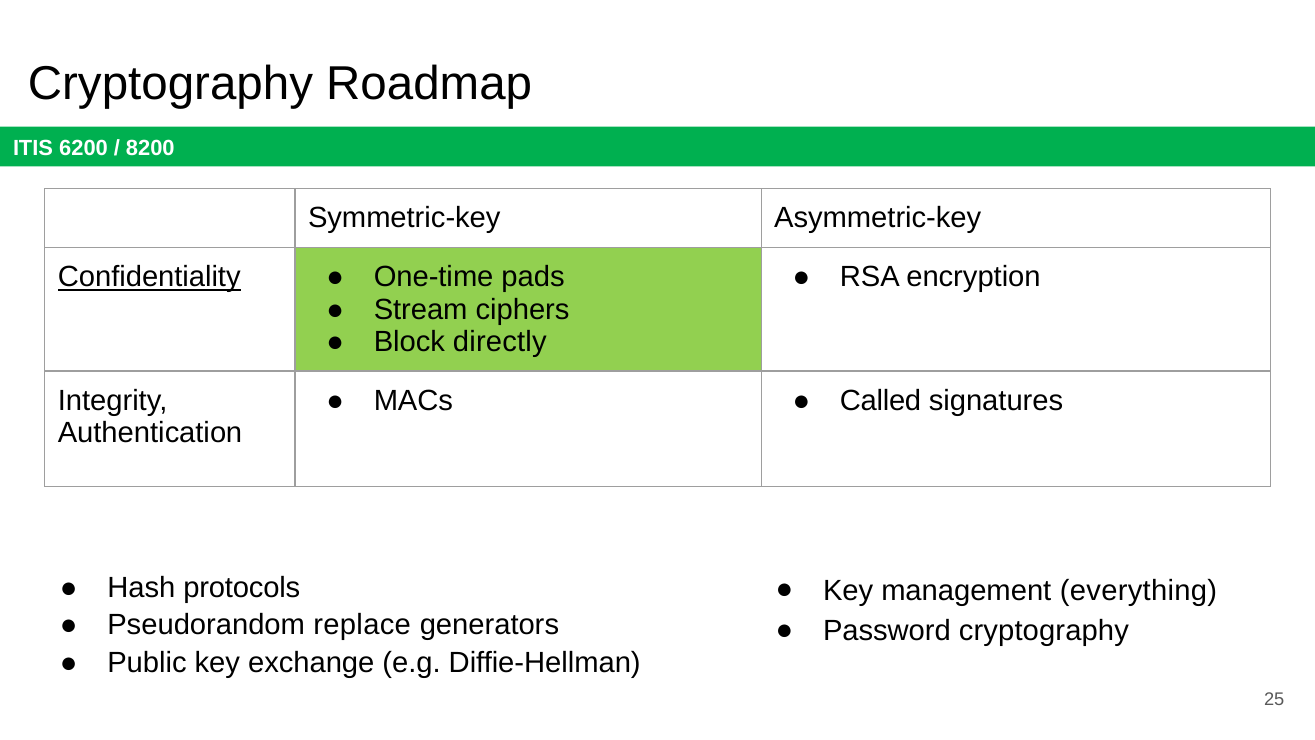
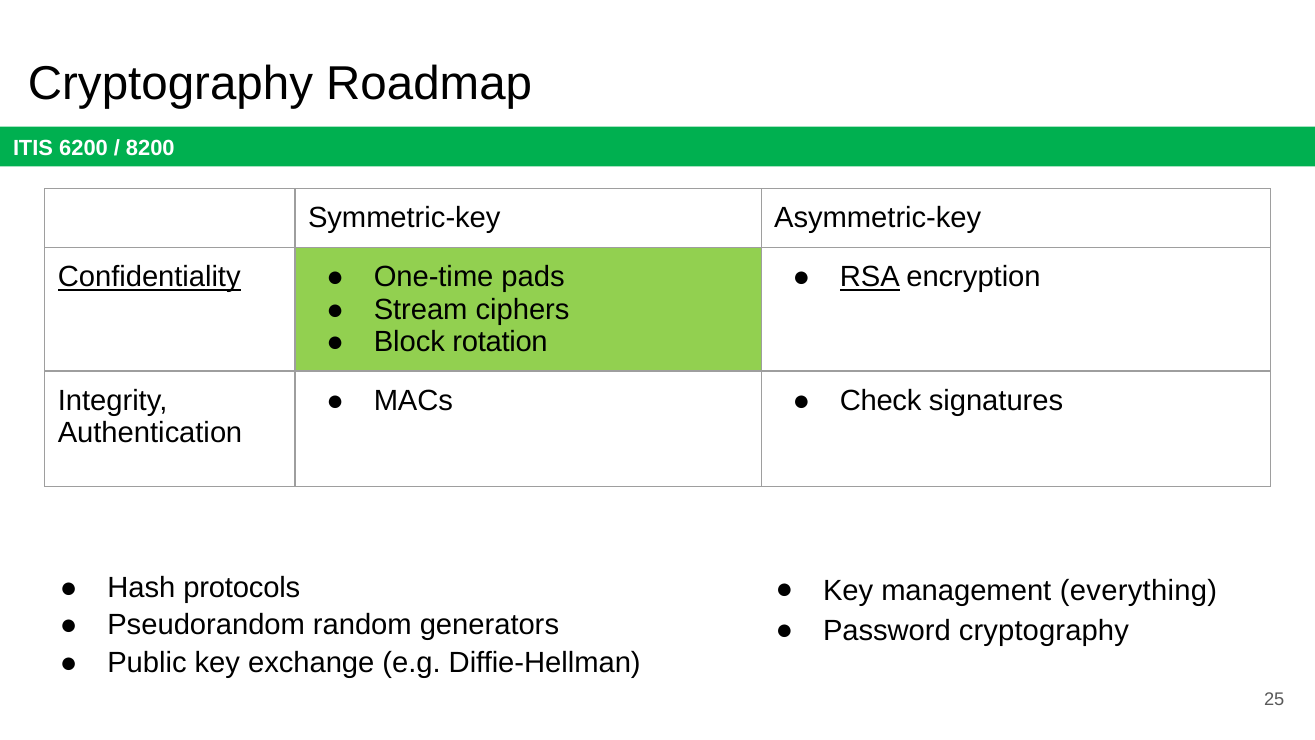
RSA underline: none -> present (870, 277)
directly: directly -> rotation (500, 342)
Called: Called -> Check (881, 401)
replace: replace -> random (362, 625)
